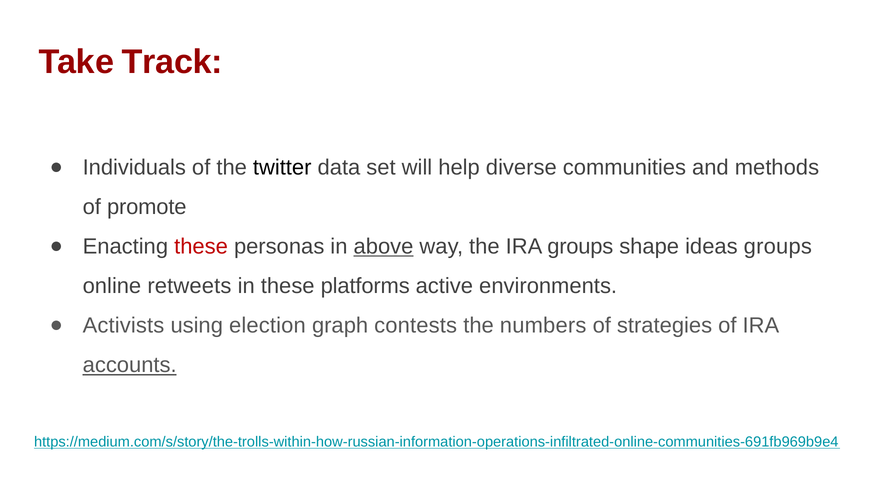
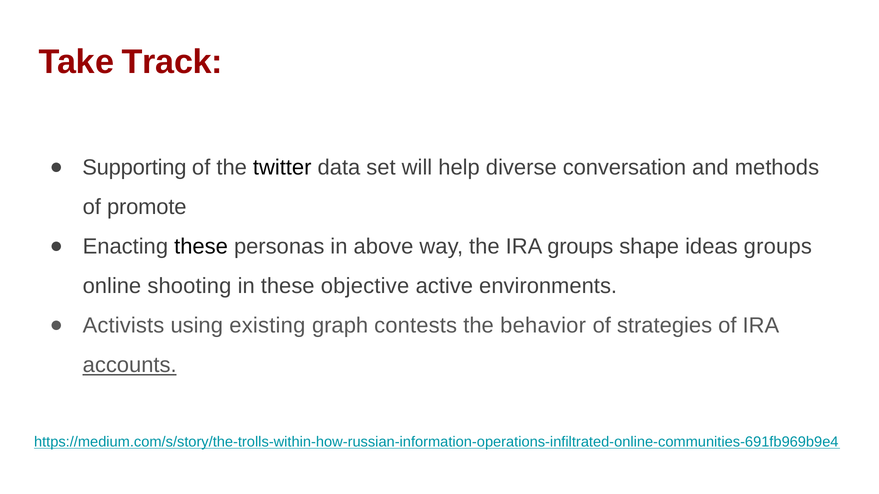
Individuals: Individuals -> Supporting (134, 168)
communities: communities -> conversation (624, 168)
these colour: red -> black (201, 247)
above underline: present -> none (384, 247)
retweets: retweets -> shooting (189, 286)
platforms: platforms -> objective (365, 286)
election: election -> existing (267, 326)
numbers: numbers -> behavior (543, 326)
